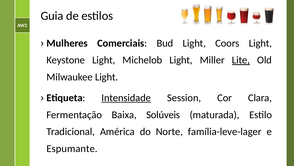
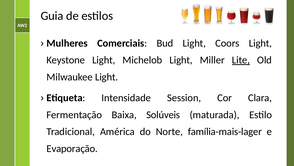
Intensidade underline: present -> none (126, 97)
família-leve-lager: família-leve-lager -> família-mais-lager (225, 131)
Espumante: Espumante -> Evaporação (72, 148)
